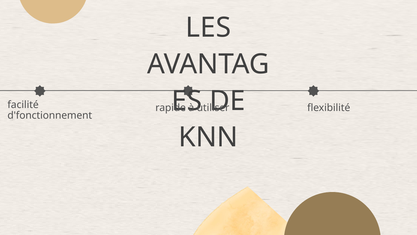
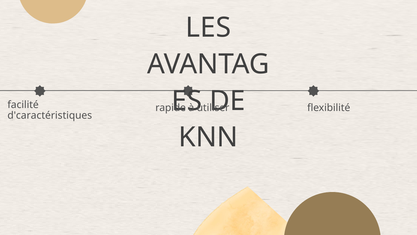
d'fonctionnement: d'fonctionnement -> d'caractéristiques (50, 115)
